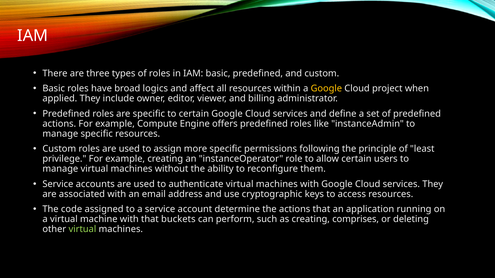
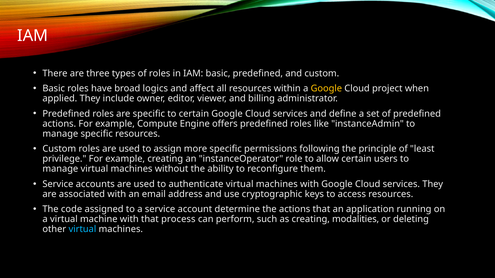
buckets: buckets -> process (178, 220)
comprises: comprises -> modalities (356, 220)
virtual colour: light green -> light blue (82, 230)
